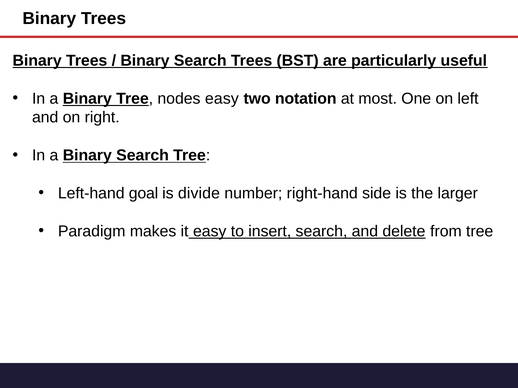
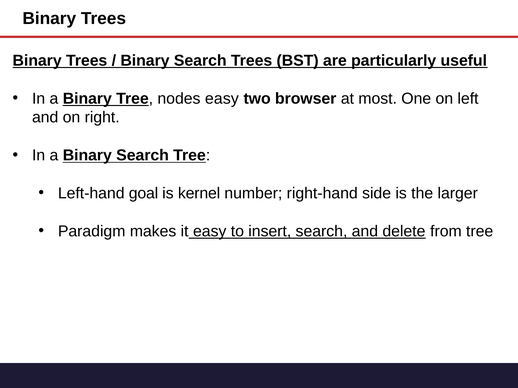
notation: notation -> browser (306, 99)
divide: divide -> kernel (199, 194)
